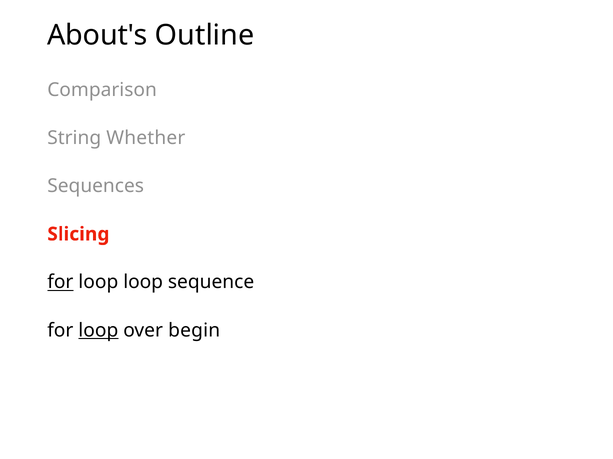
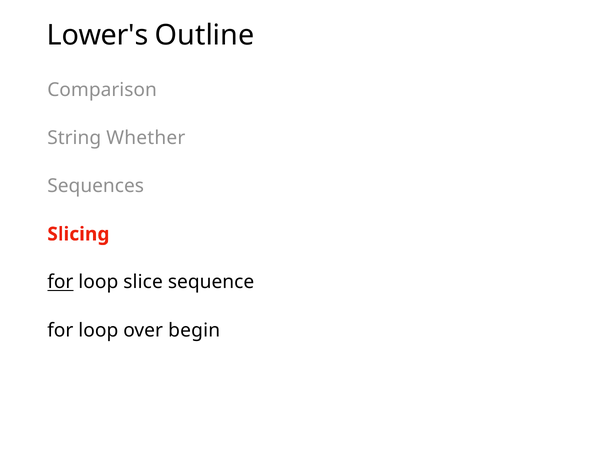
About's: About's -> Lower's (98, 35)
loop loop: loop -> slice (143, 283)
loop underline: present -> none (98, 331)
